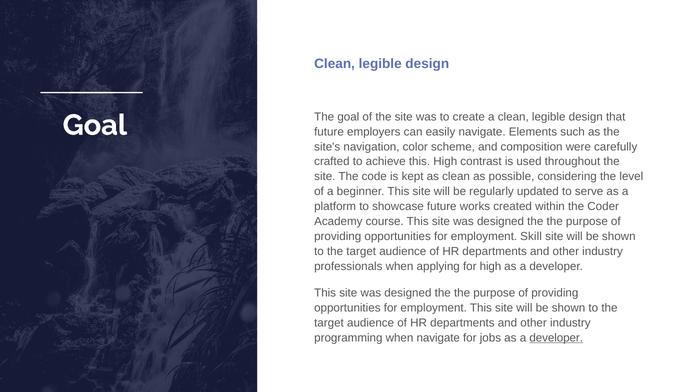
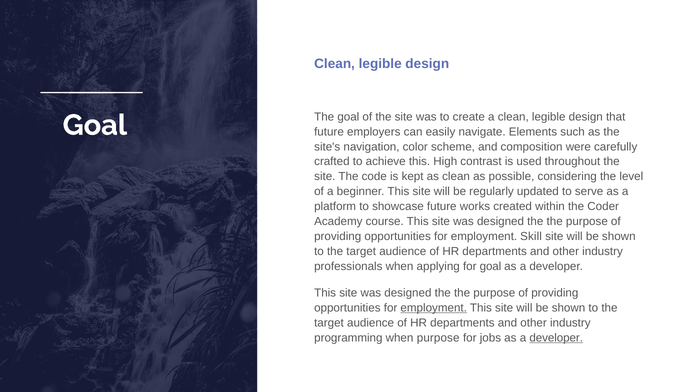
for high: high -> goal (490, 266)
employment underline: none -> present (434, 308)
when navigate: navigate -> purpose (438, 338)
